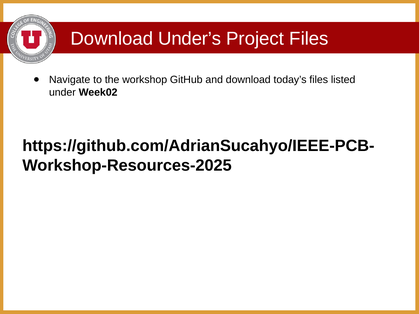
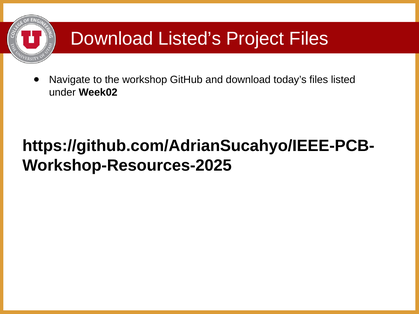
Under’s: Under’s -> Listed’s (190, 39)
